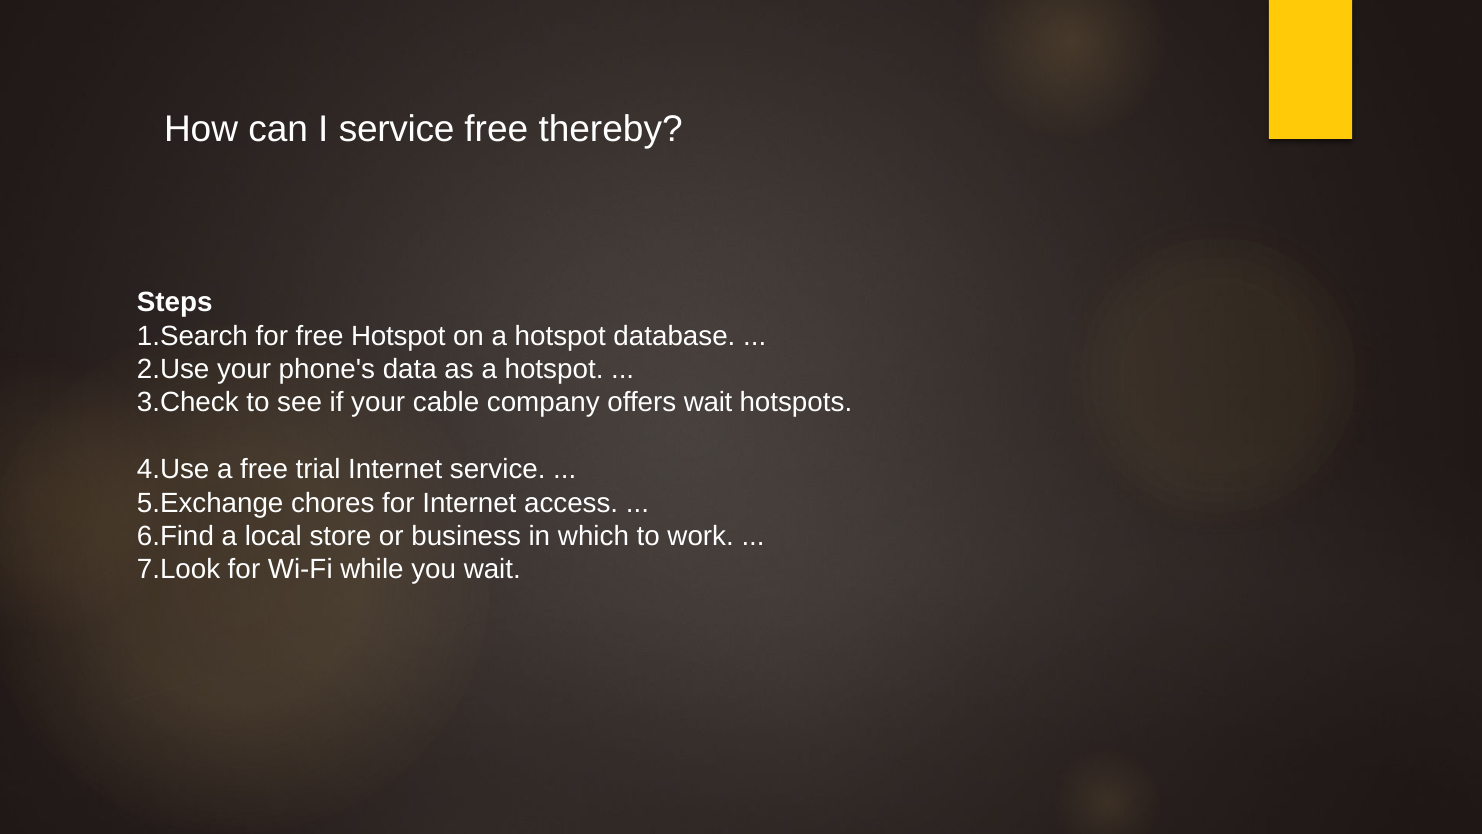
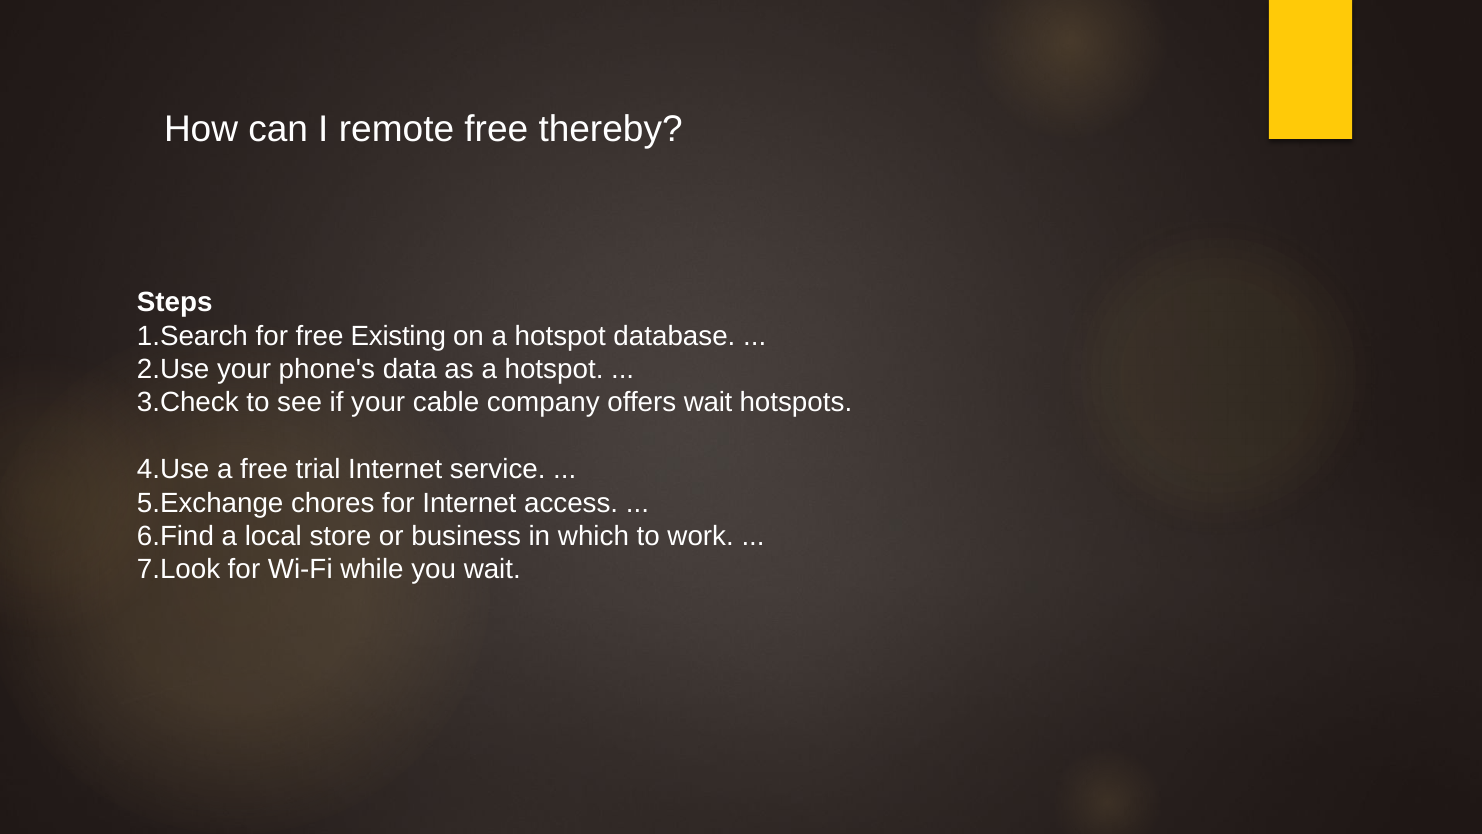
I service: service -> remote (396, 129)
free Hotspot: Hotspot -> Existing (398, 336)
